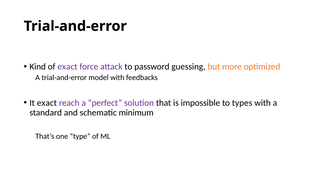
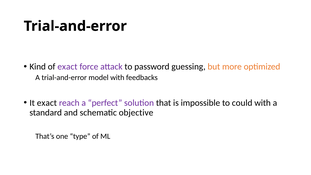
types: types -> could (242, 103)
minimum: minimum -> objective (136, 113)
